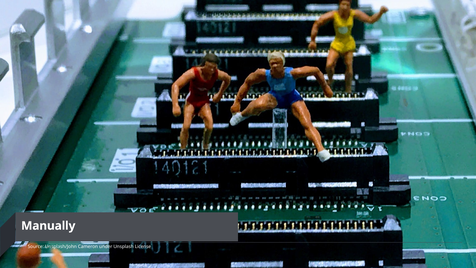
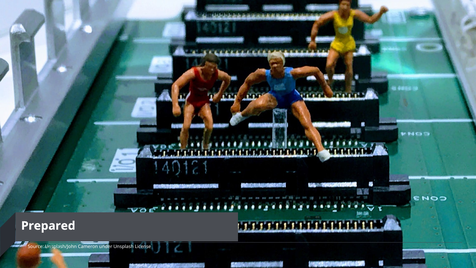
Manually: Manually -> Prepared (48, 226)
